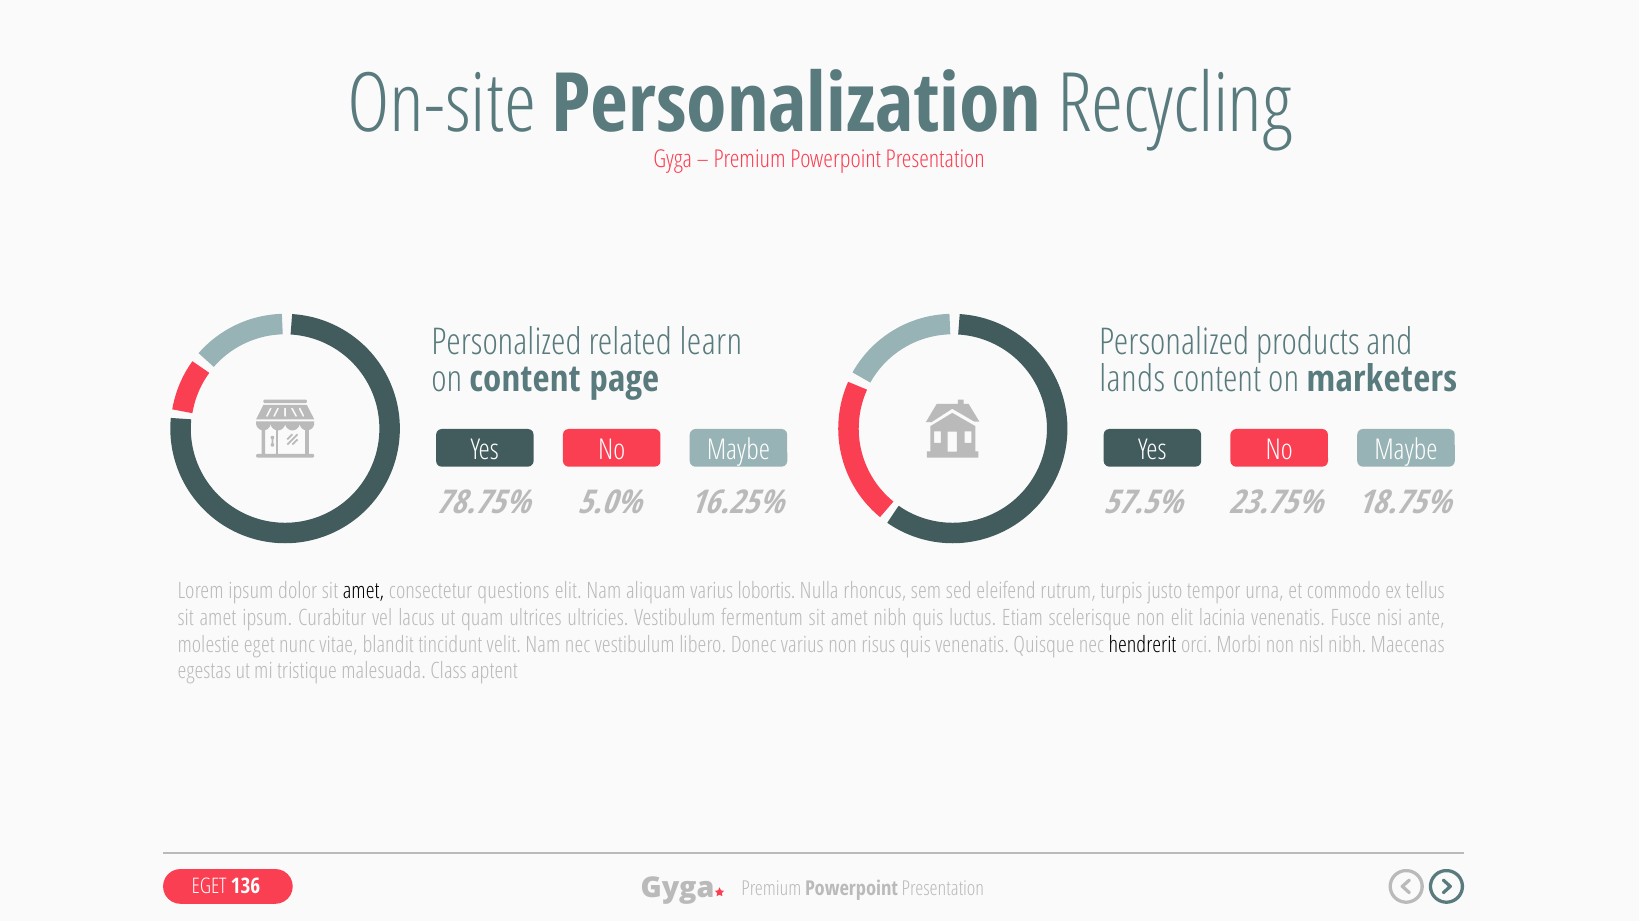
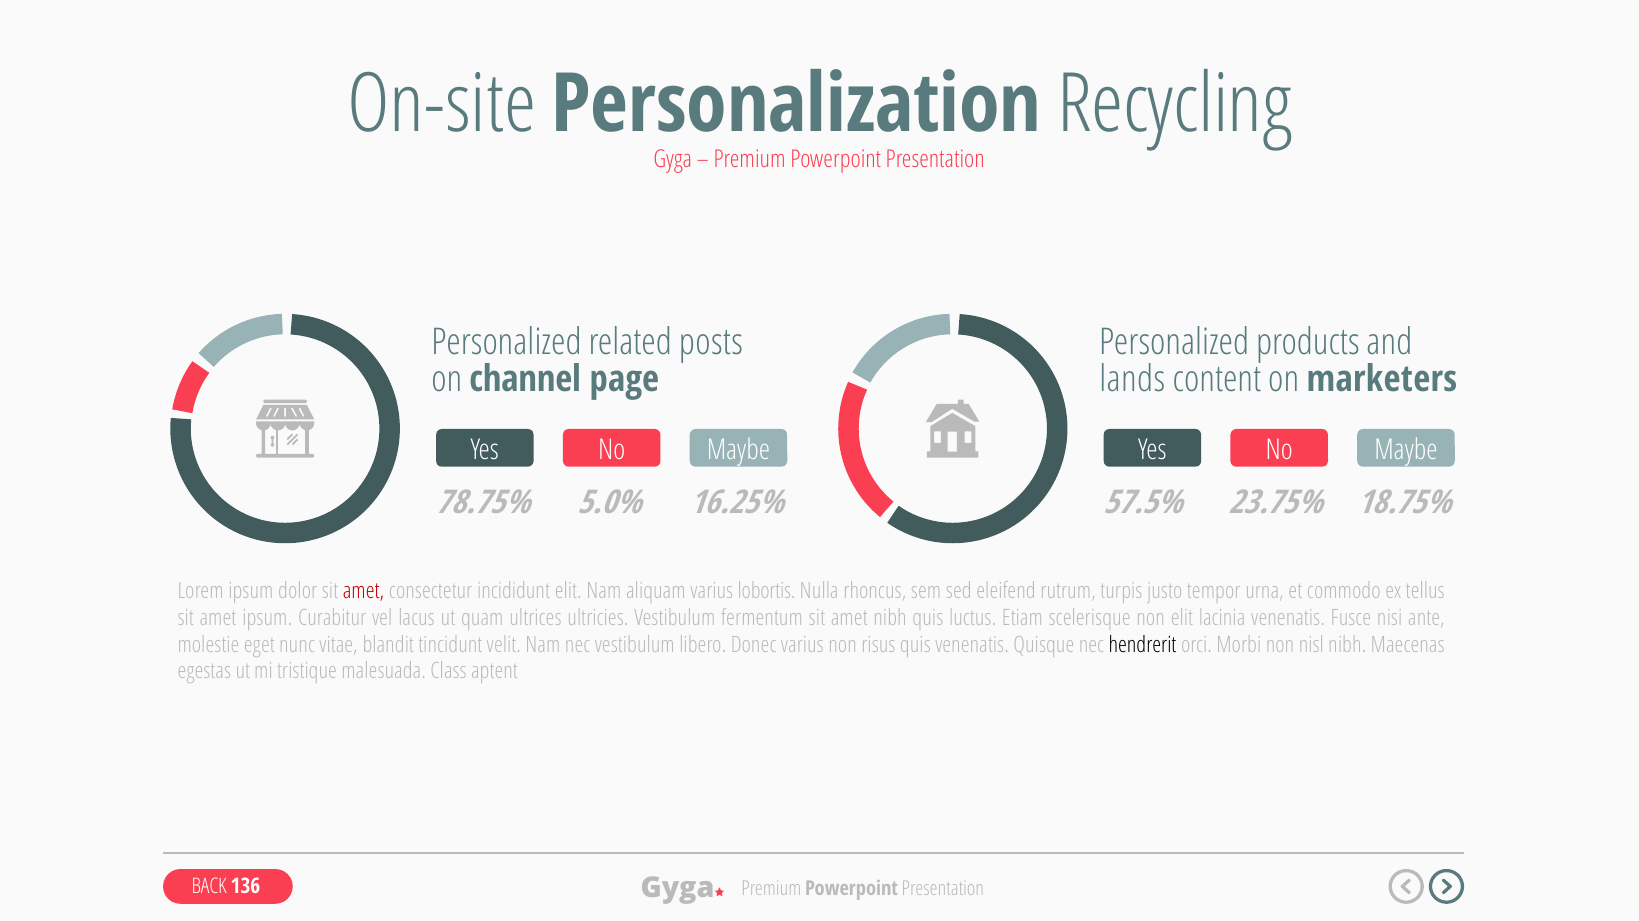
learn: learn -> posts (711, 343)
on content: content -> channel (525, 380)
amet colour: black -> red (364, 592)
questions: questions -> incididunt (514, 592)
EGET: EGET -> BACK (209, 887)
